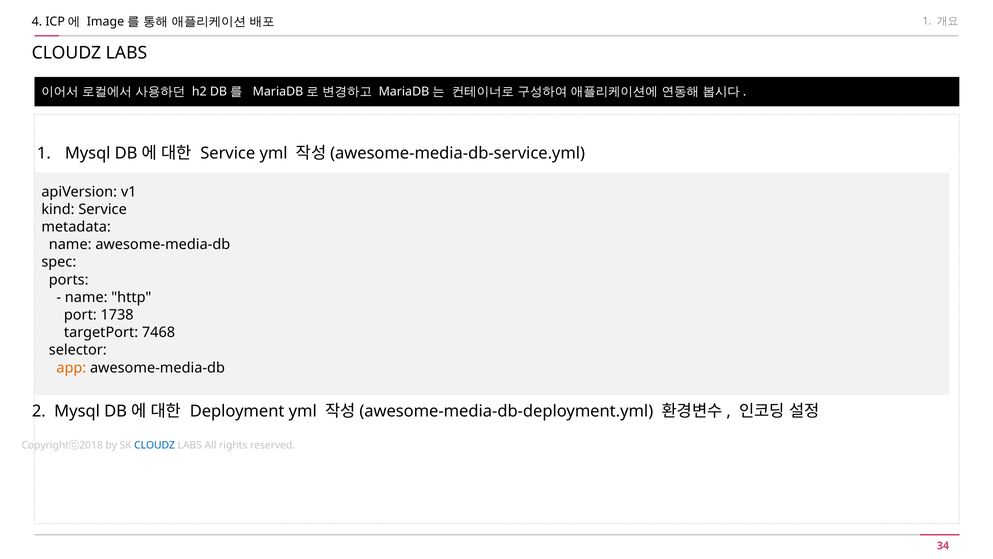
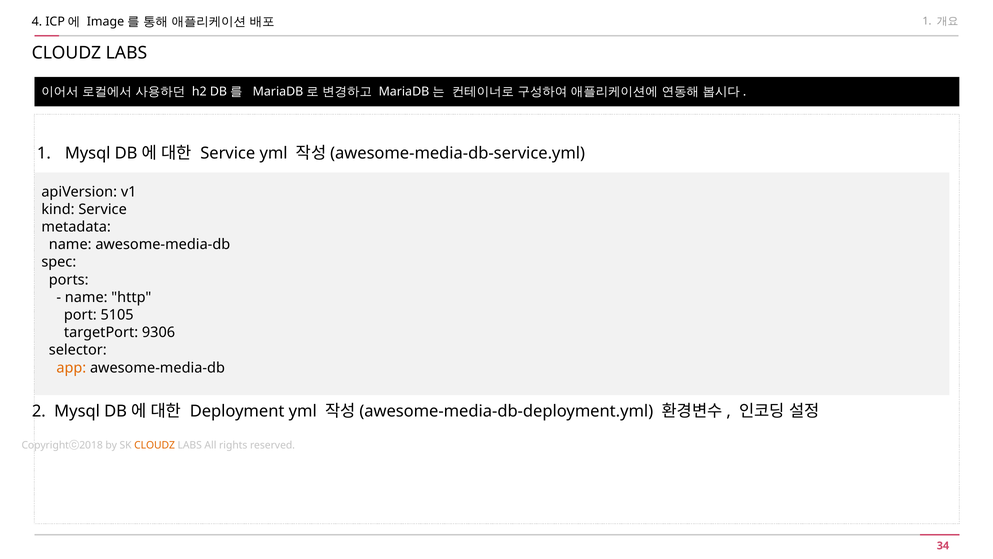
1738: 1738 -> 5105 (117, 315)
7468: 7468 -> 9306 (159, 332)
CLOUDZ colour: blue -> orange (155, 445)
